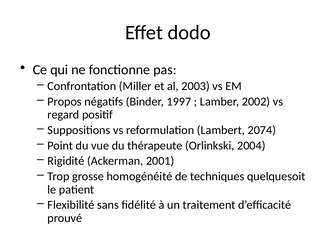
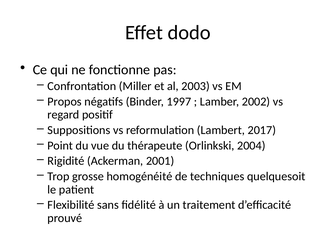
2074: 2074 -> 2017 (262, 130)
